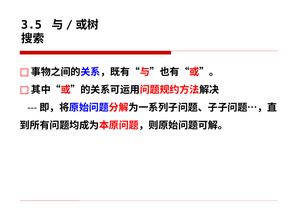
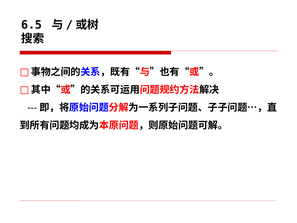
3.5: 3.5 -> 6.5 (31, 25)
